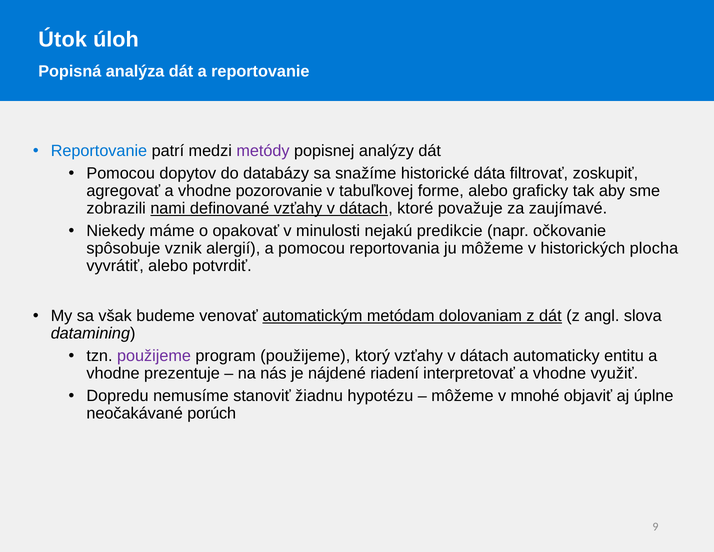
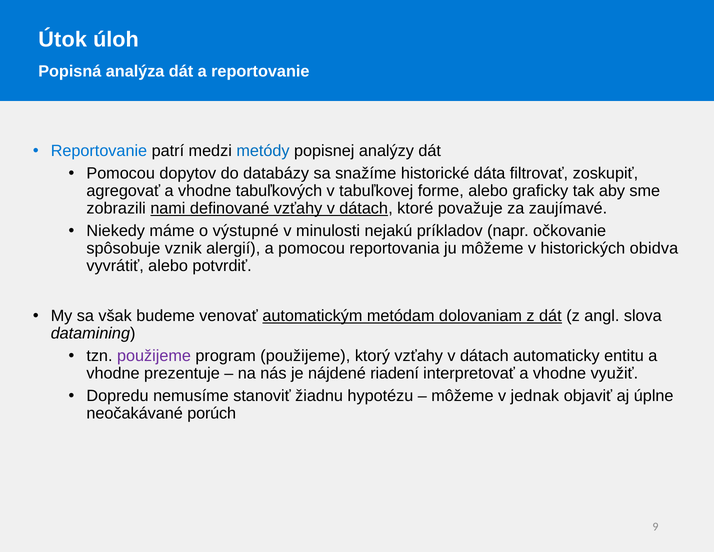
metódy colour: purple -> blue (263, 151)
pozorovanie: pozorovanie -> tabuľkových (279, 191)
opakovať: opakovať -> výstupné (246, 231)
predikcie: predikcie -> príkladov (450, 231)
plocha: plocha -> obidva (654, 248)
mnohé: mnohé -> jednak (535, 396)
